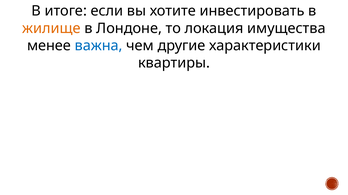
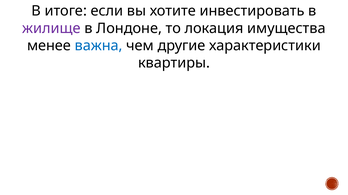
жилище colour: orange -> purple (51, 28)
